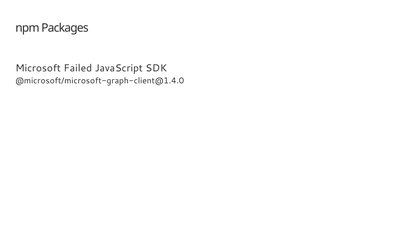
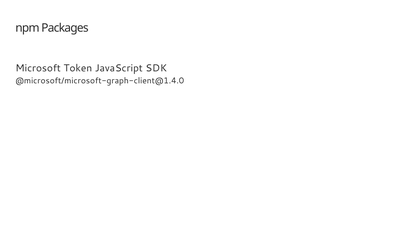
Failed: Failed -> Token (78, 68)
